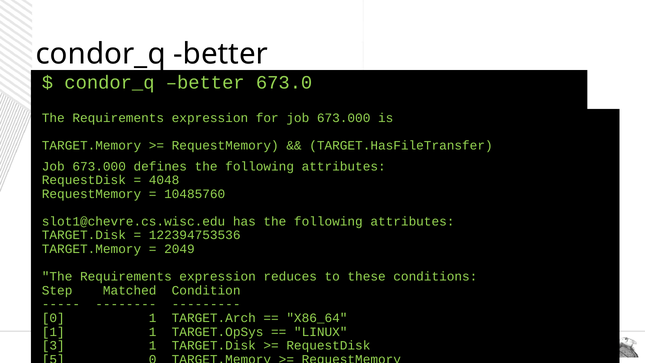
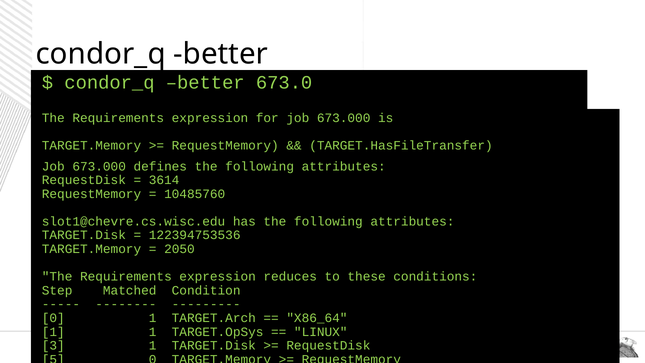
4048: 4048 -> 3614 (164, 180)
2049: 2049 -> 2050 (179, 249)
